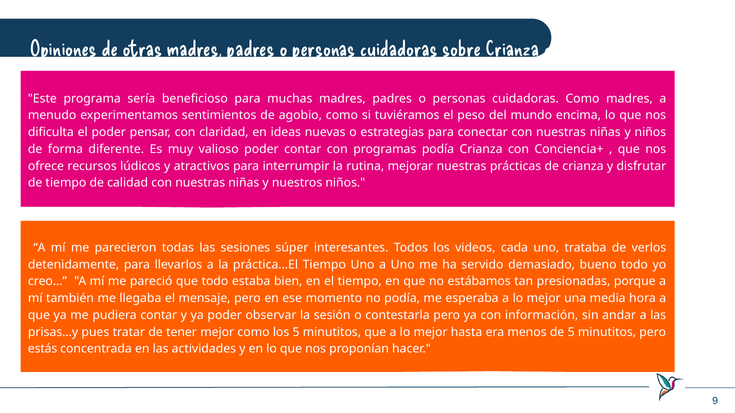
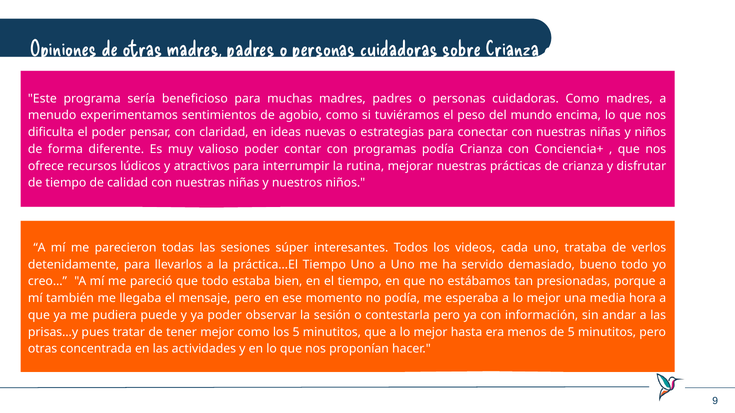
pudiera contar: contar -> puede (159, 316)
estás: estás -> otras (43, 349)
